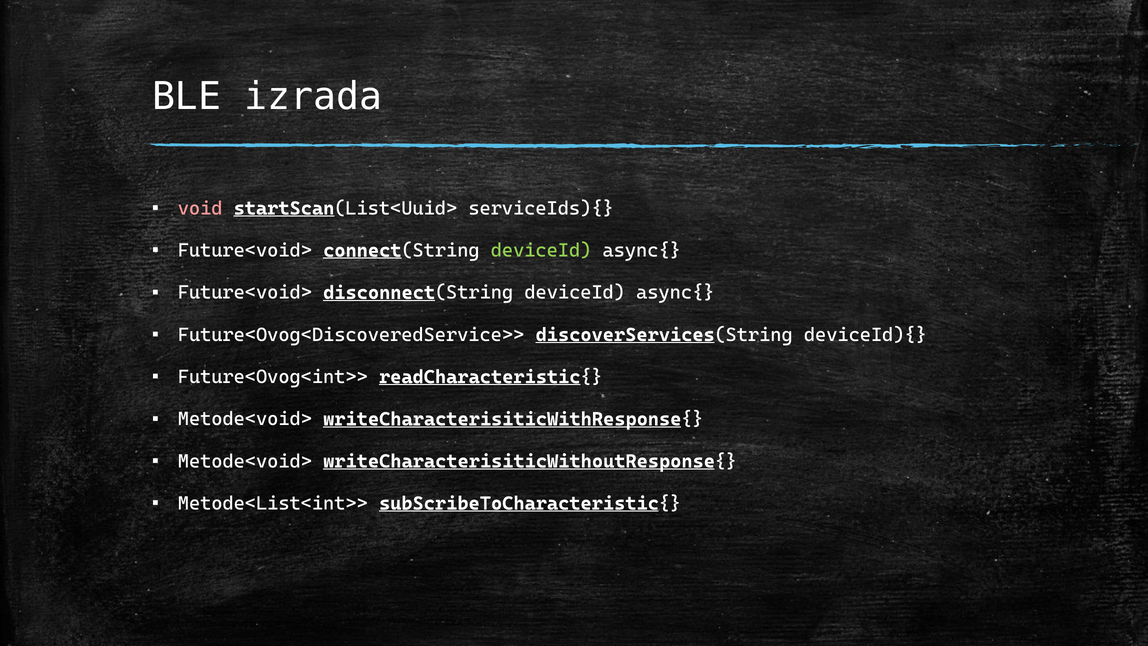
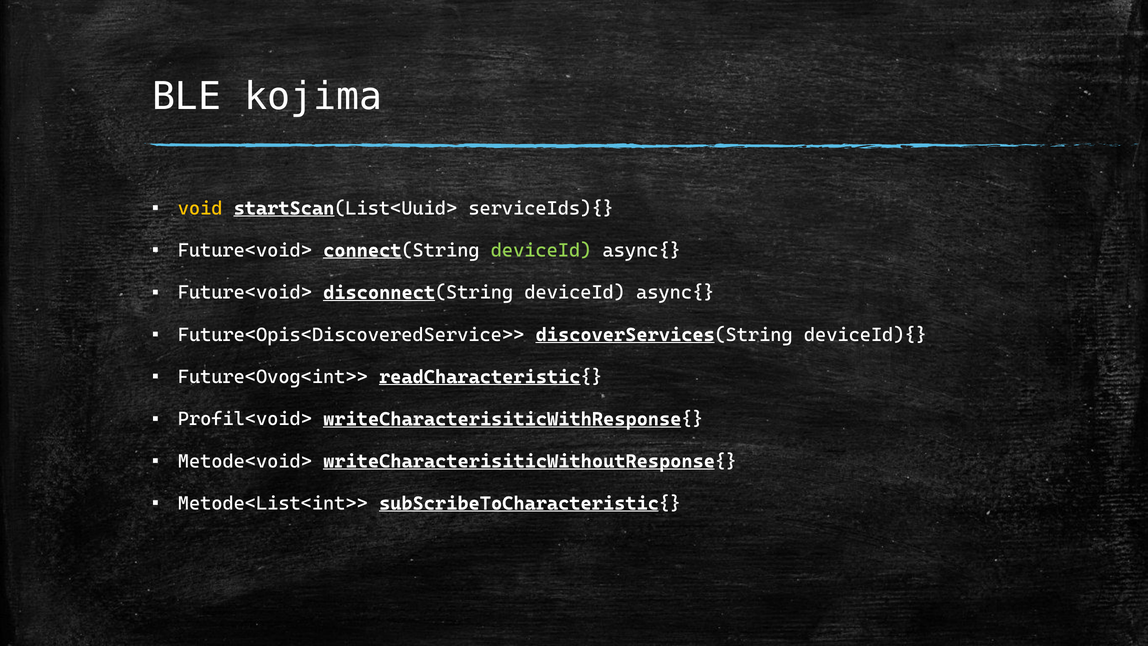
izrada: izrada -> kojima (313, 97)
void colour: pink -> yellow (200, 208)
Future<Ovog<DiscoveredService>>: Future<Ovog<DiscoveredService>> -> Future<Opis<DiscoveredService>> (351, 335)
Metode<void>: Metode<void> -> Profil<void> (245, 419)
